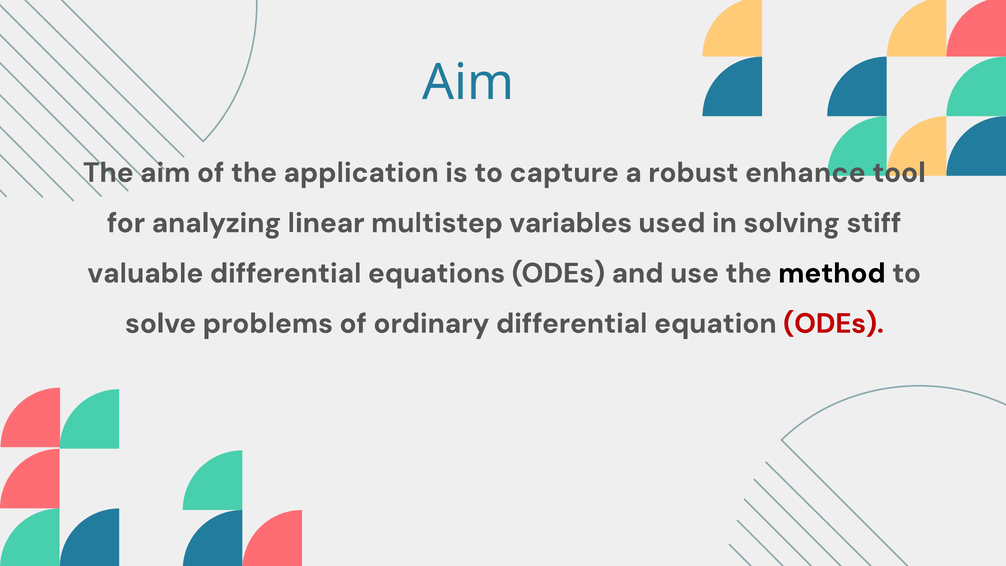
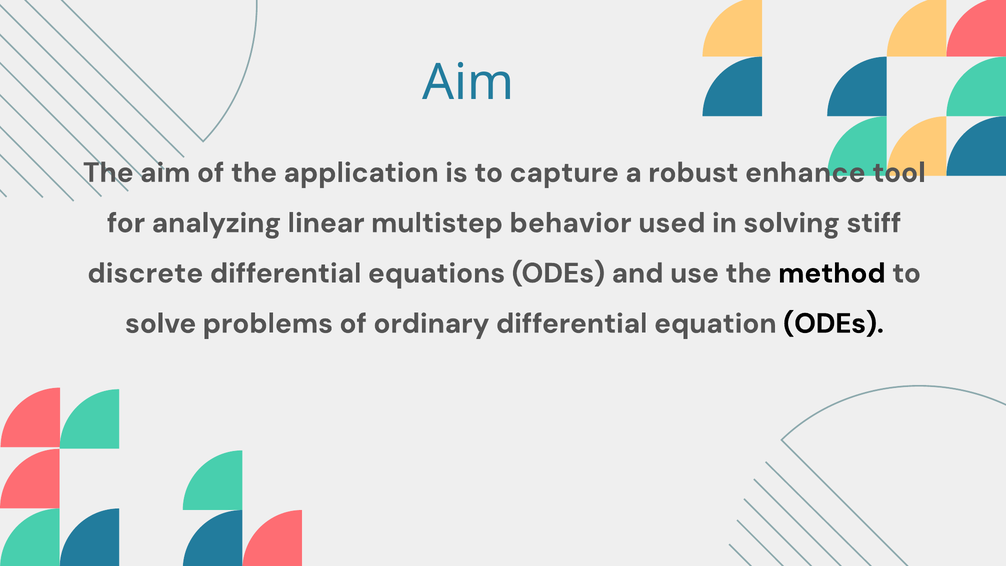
variables: variables -> behavior (571, 223)
valuable: valuable -> discrete (145, 273)
ODEs colour: red -> black (833, 323)
